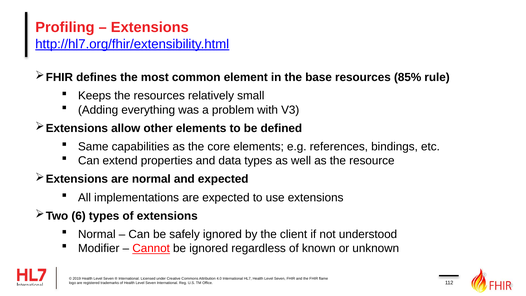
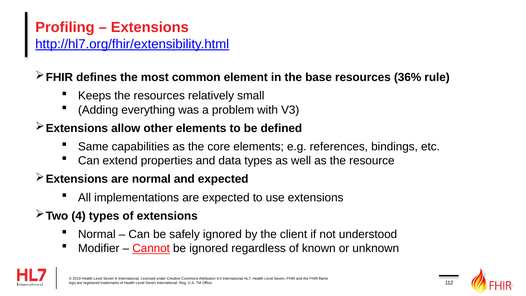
85%: 85% -> 36% (408, 77)
6: 6 -> 4 (79, 216)
